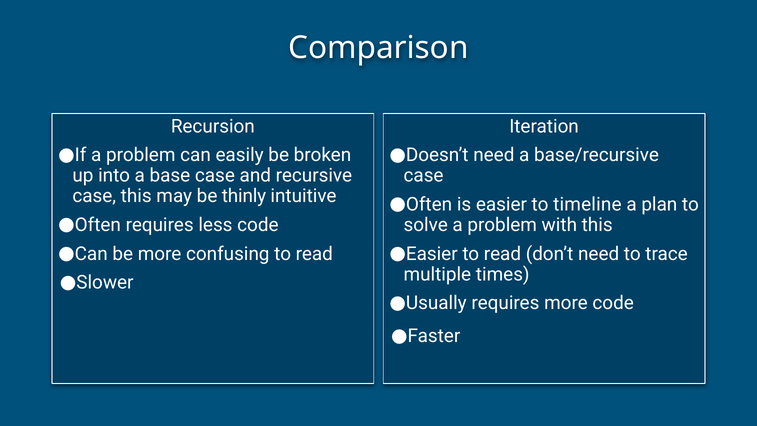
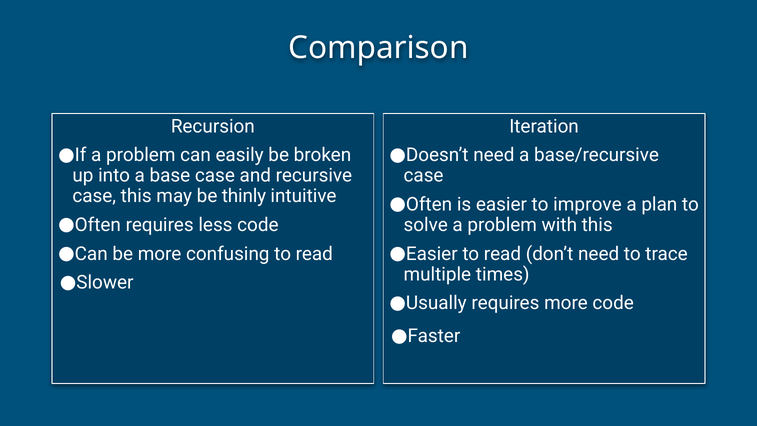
timeline: timeline -> improve (587, 204)
